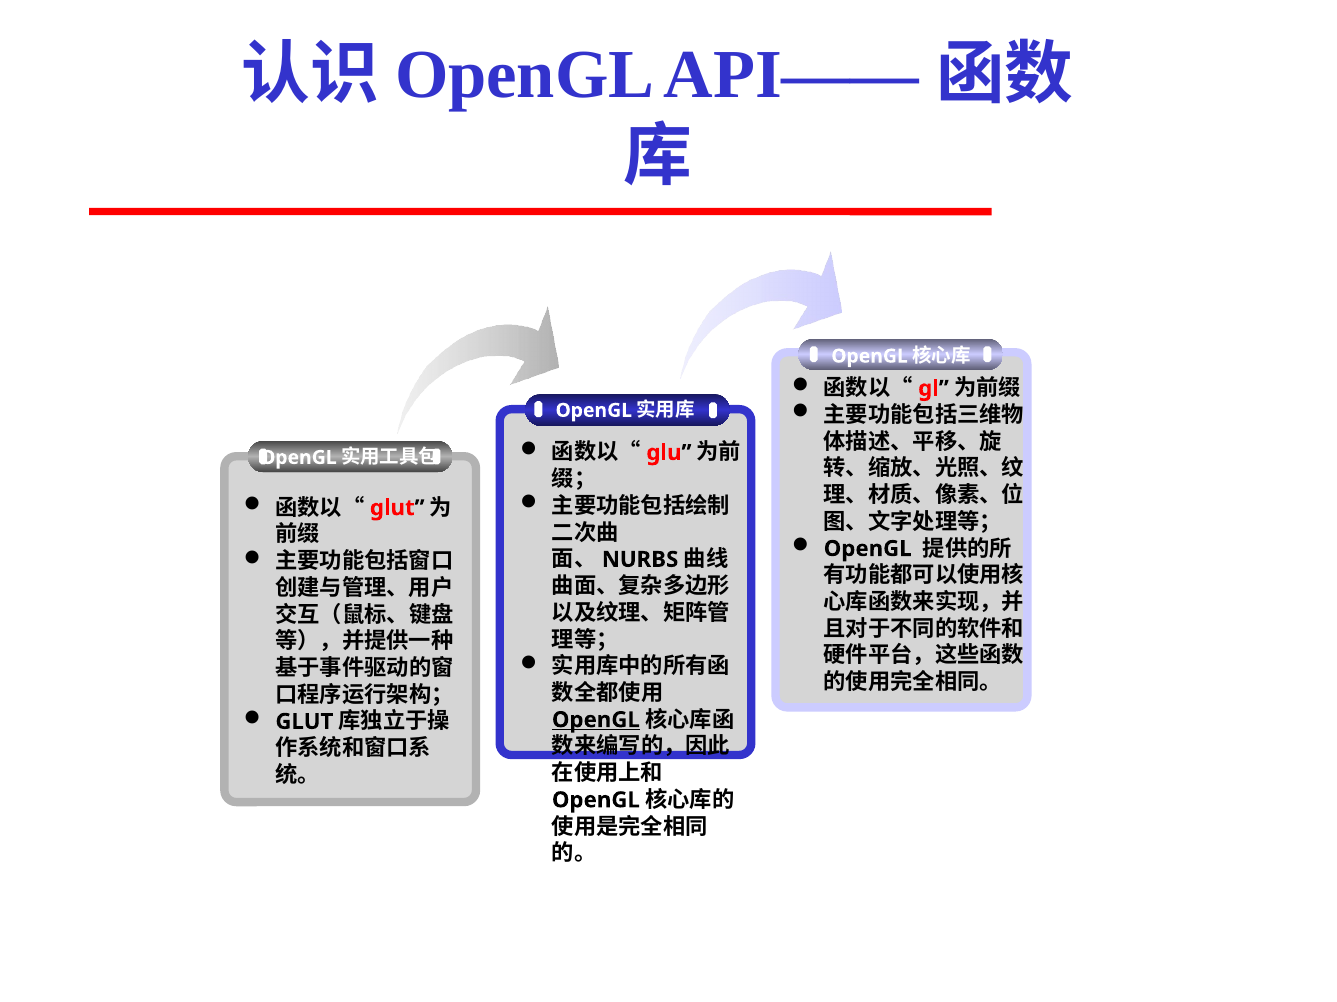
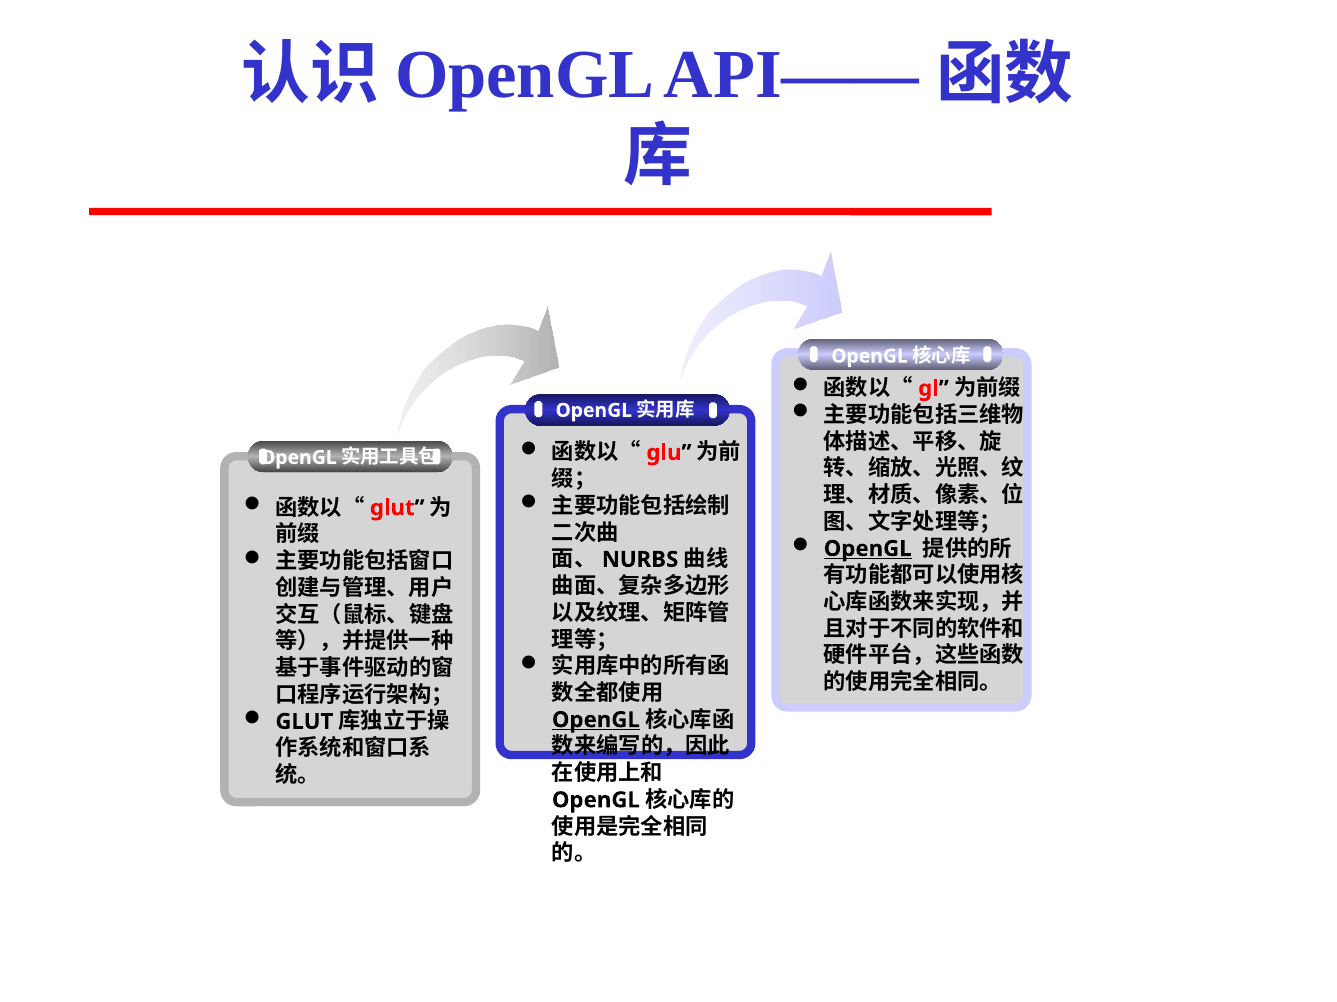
OpenGL underline: none -> present (868, 549)
